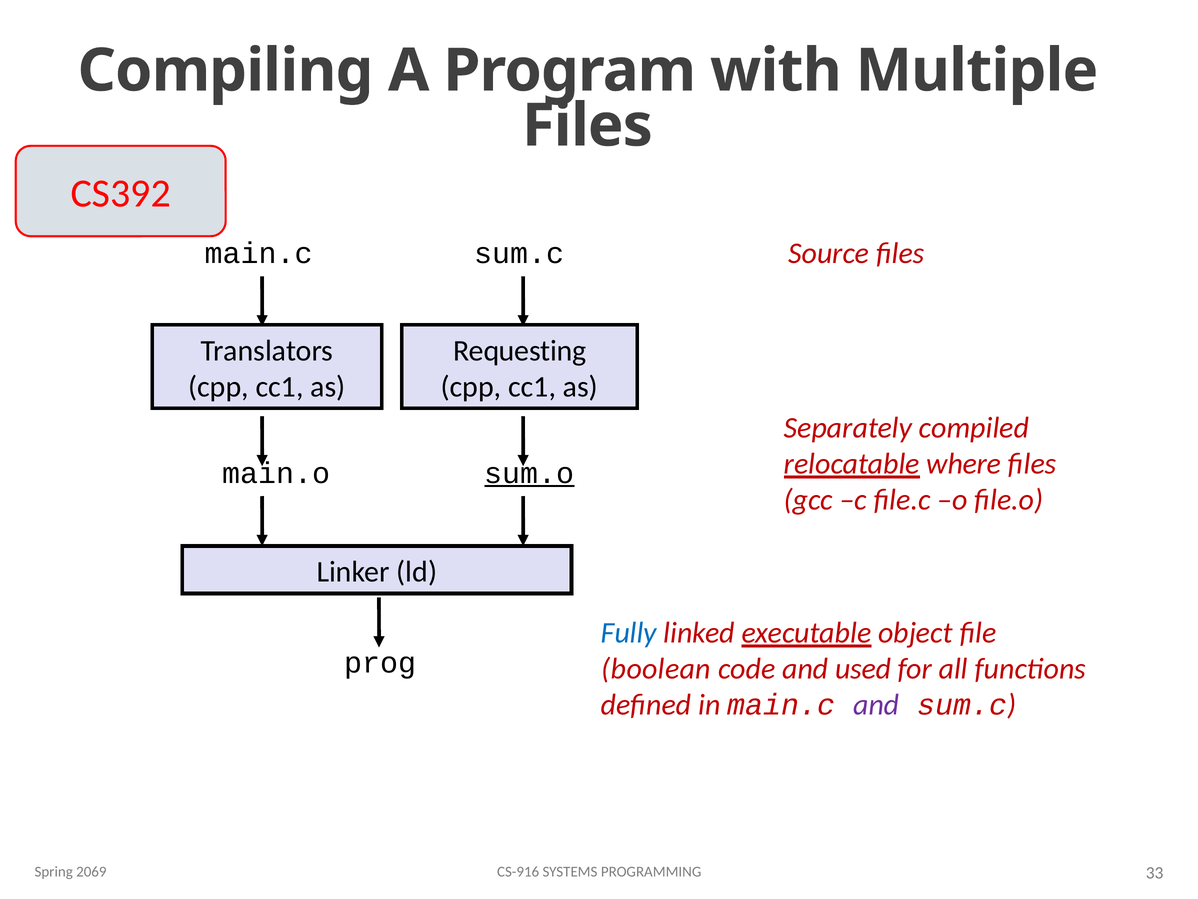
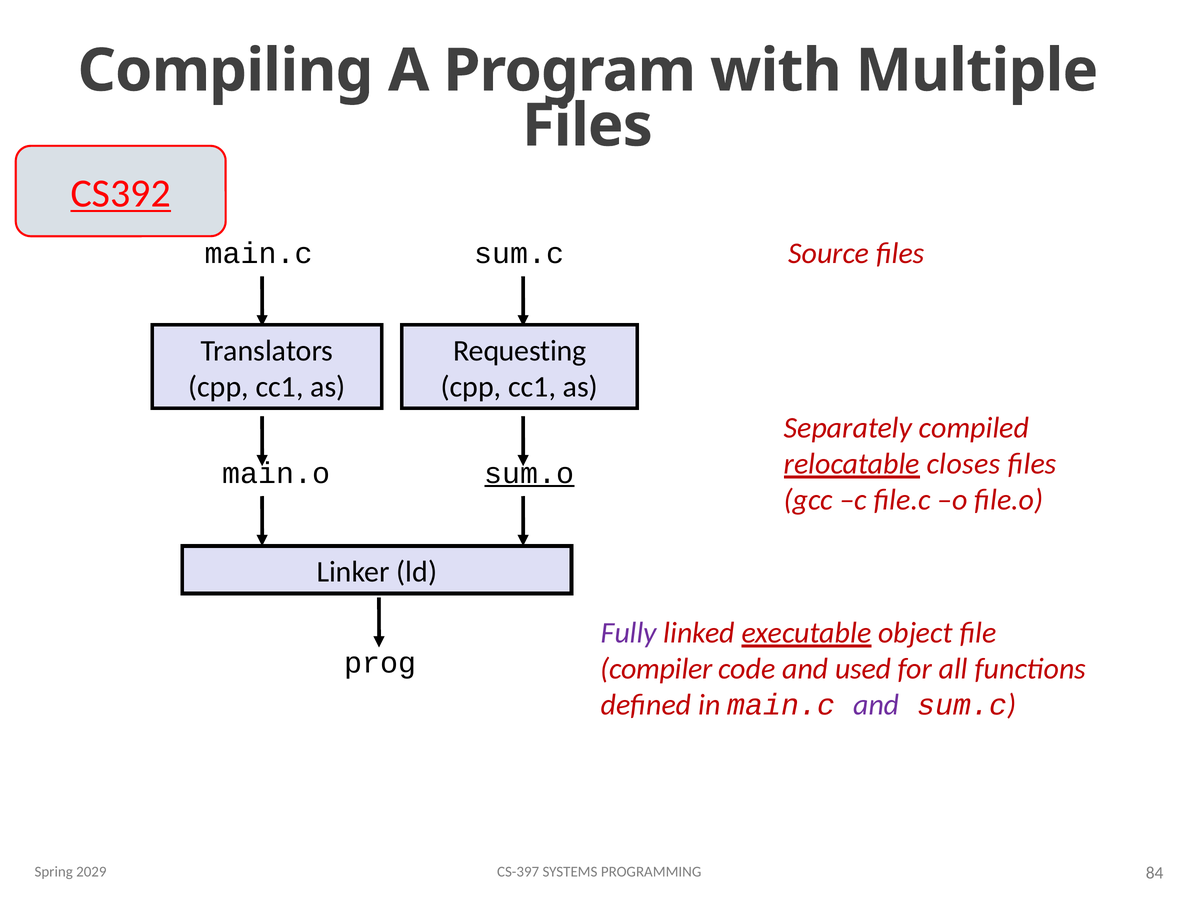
CS392 underline: none -> present (121, 194)
where: where -> closes (964, 464)
Fully colour: blue -> purple (629, 632)
boolean: boolean -> compiler (656, 668)
2069: 2069 -> 2029 (91, 871)
CS-916: CS-916 -> CS-397 (518, 871)
33: 33 -> 84 (1155, 872)
